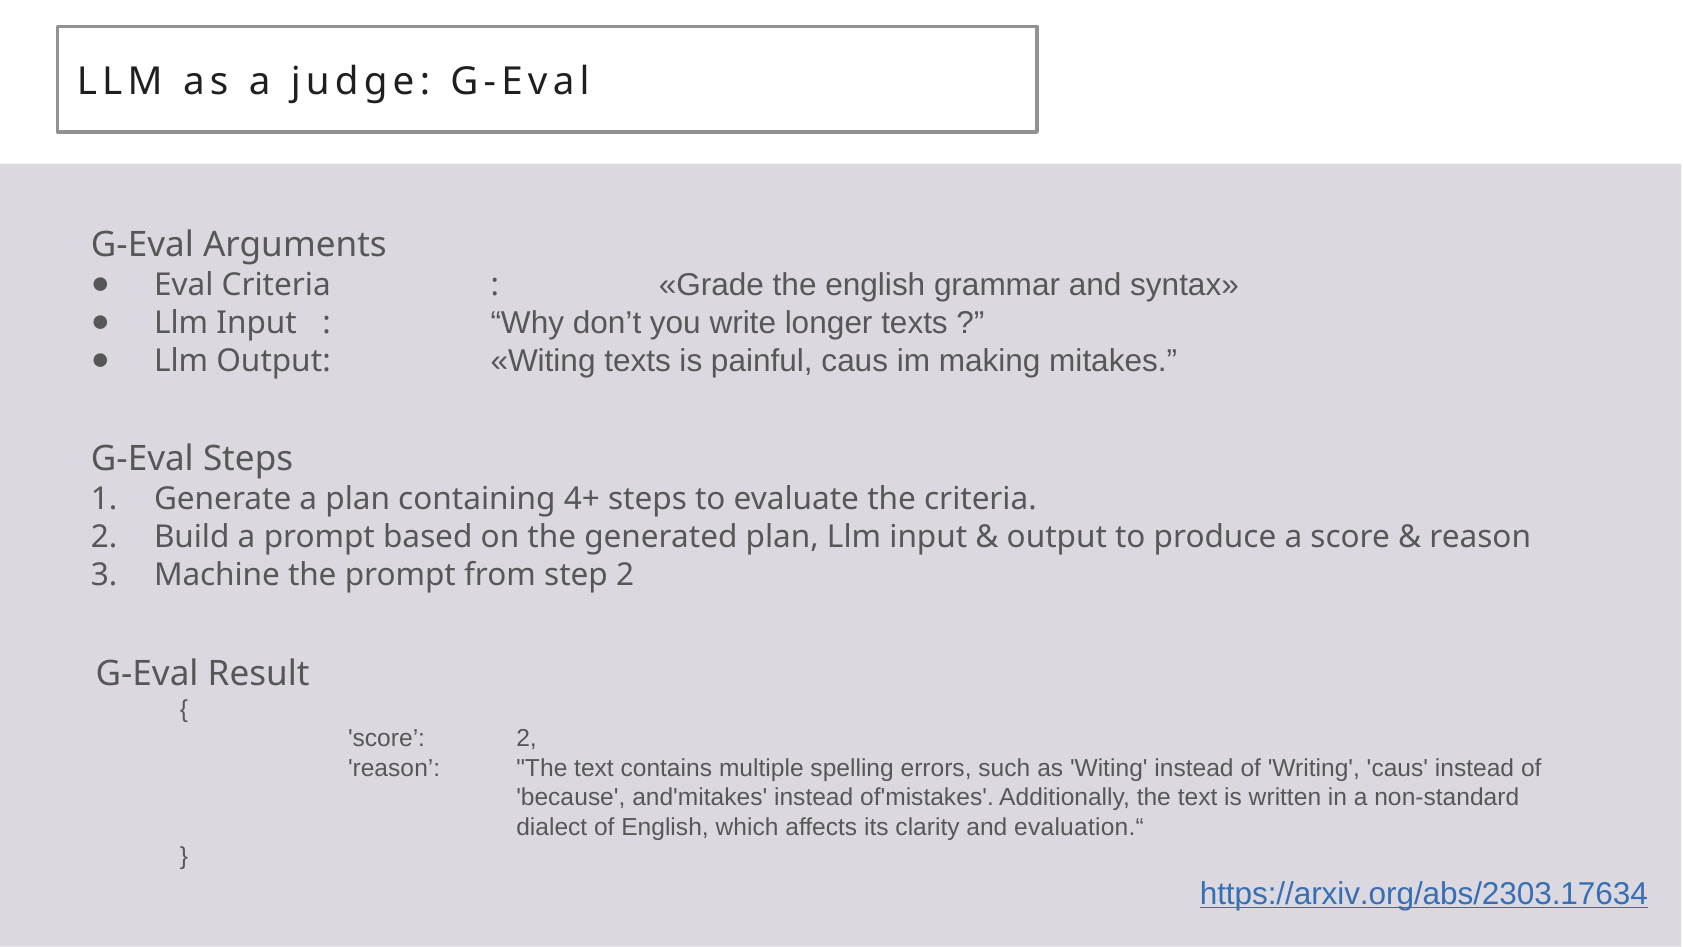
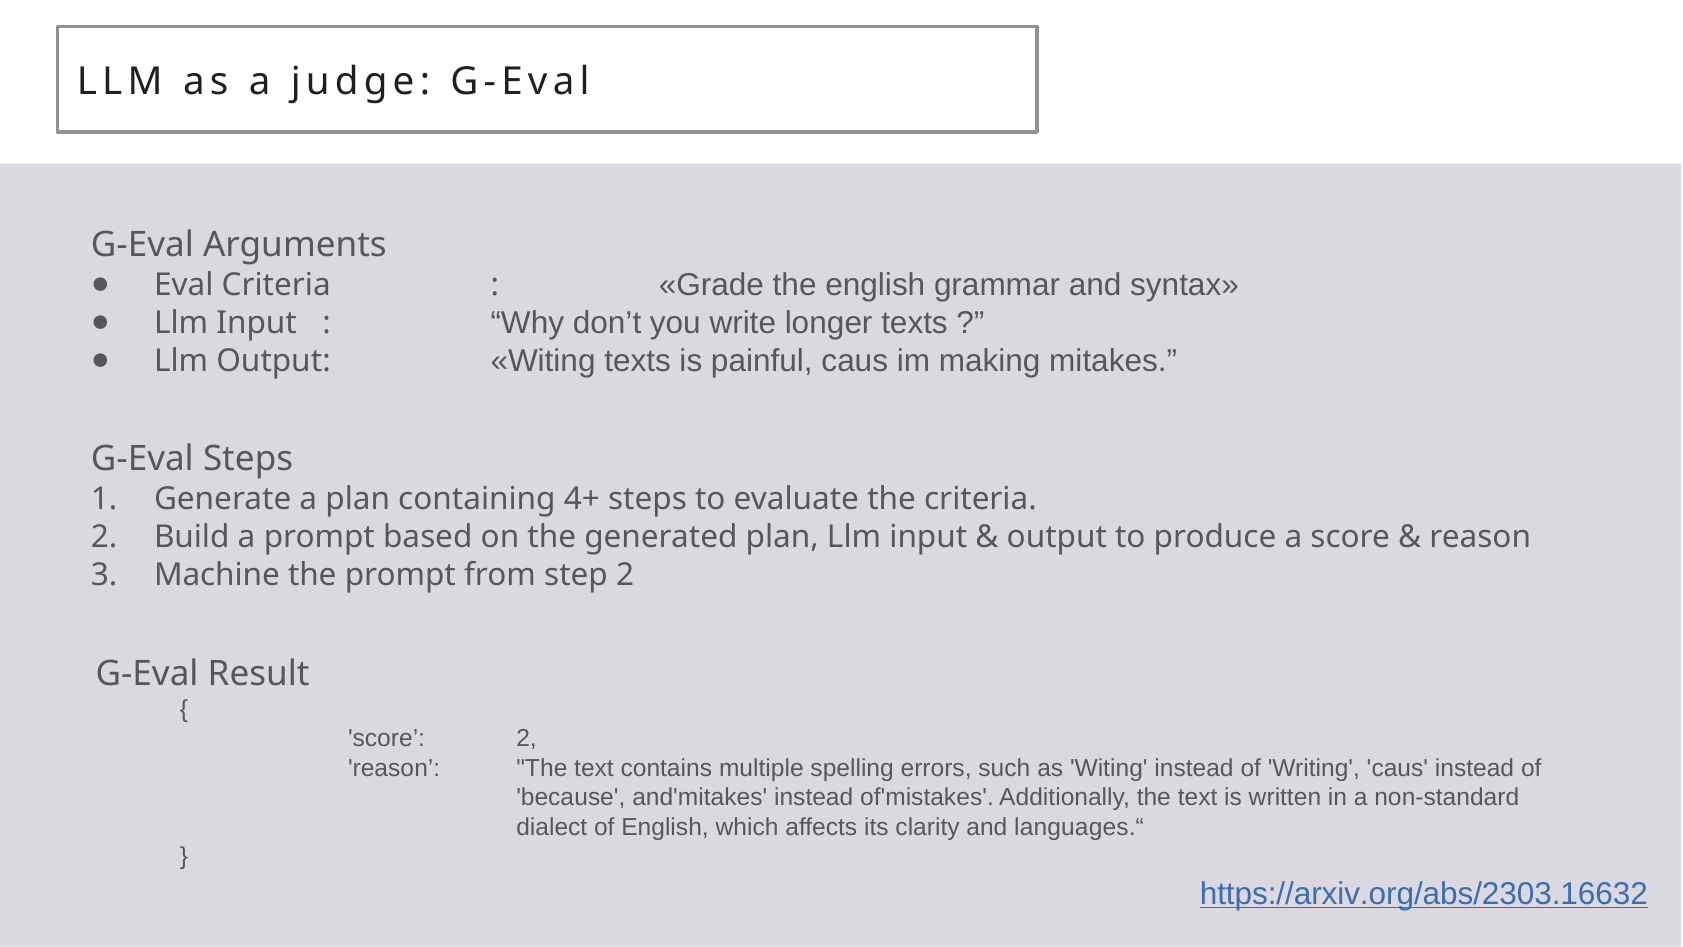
evaluation.“: evaluation.“ -> languages.“ (1079, 827)
https://arxiv.org/abs/2303.17634: https://arxiv.org/abs/2303.17634 -> https://arxiv.org/abs/2303.16632 (1424, 893)
